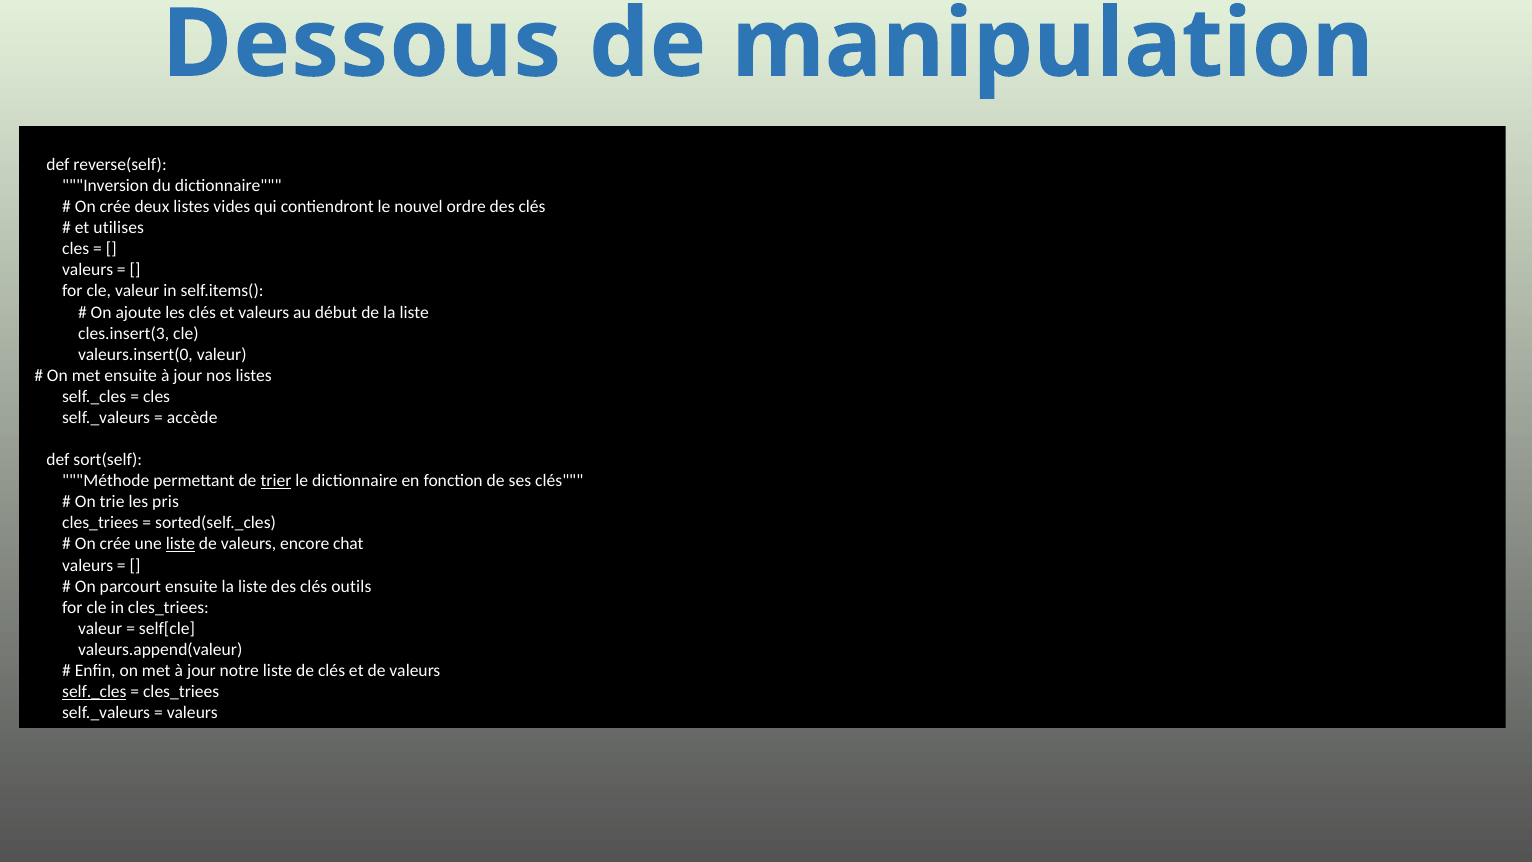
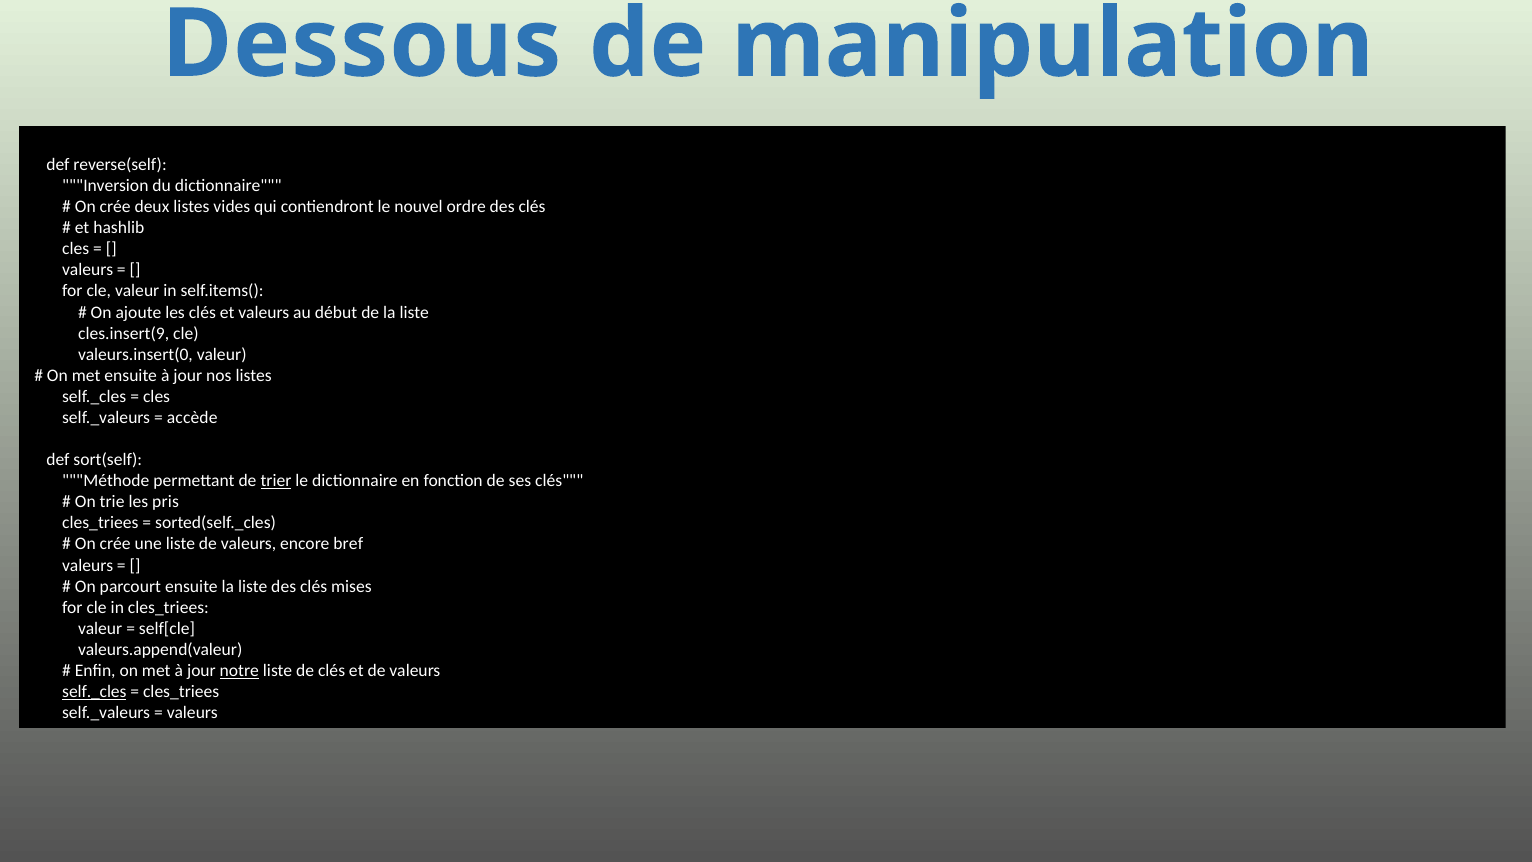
utilises: utilises -> hashlib (119, 228)
cles.insert(3: cles.insert(3 -> cles.insert(9 (124, 333)
liste underline: present -> none (180, 544)
chat: chat -> bref (348, 544)
outils: outils -> mises (351, 586)
notre underline: none -> present (239, 670)
